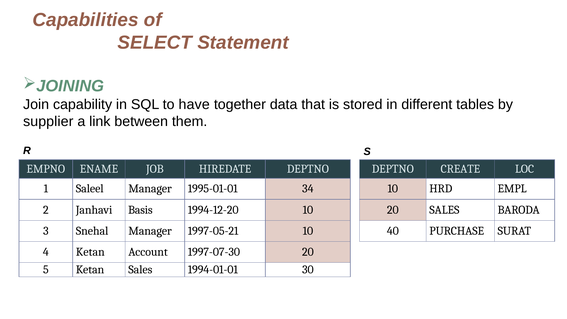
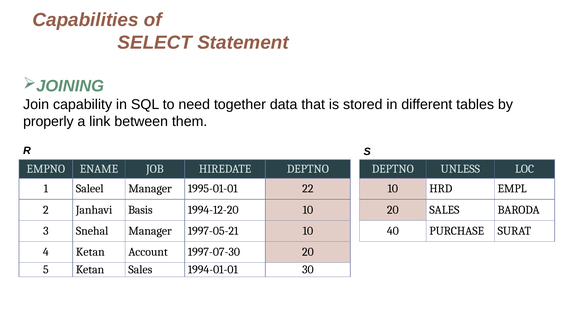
have: have -> need (194, 104)
supplier: supplier -> properly (48, 121)
CREATE: CREATE -> UNLESS (460, 169)
34: 34 -> 22 (308, 189)
